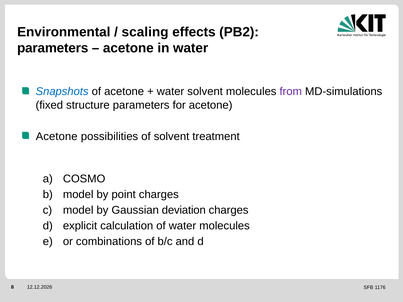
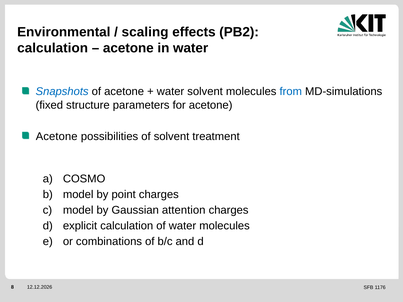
parameters: parameters -> calculation (53, 48)
from colour: purple -> blue (291, 92)
deviation: deviation -> attention (184, 210)
